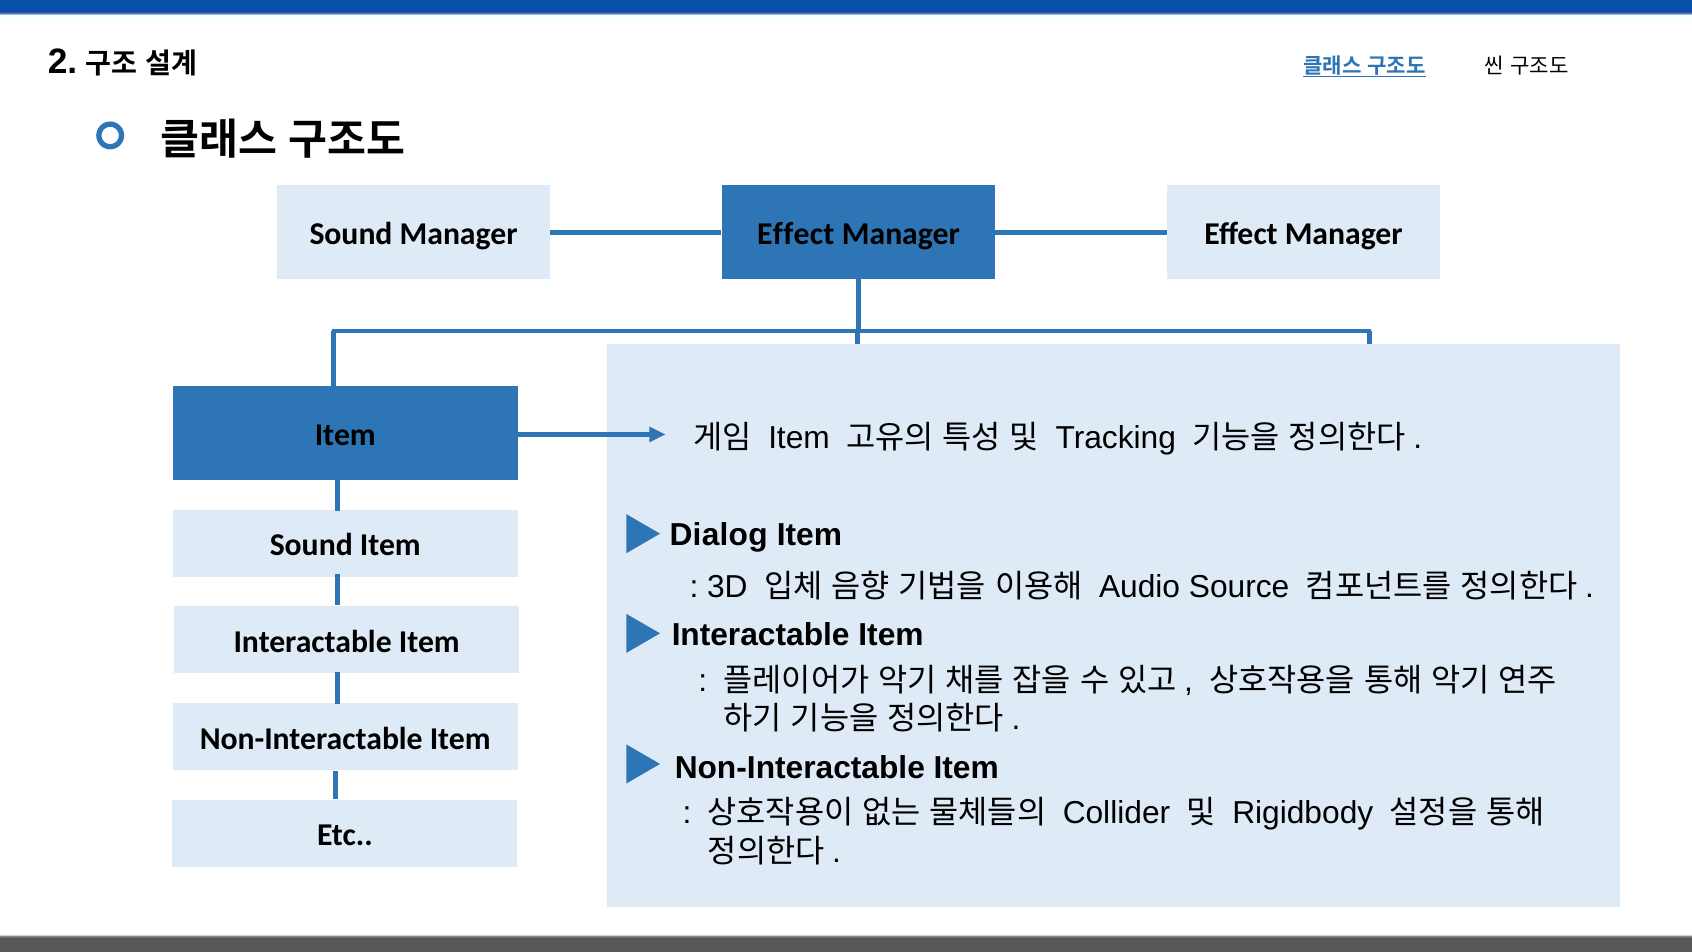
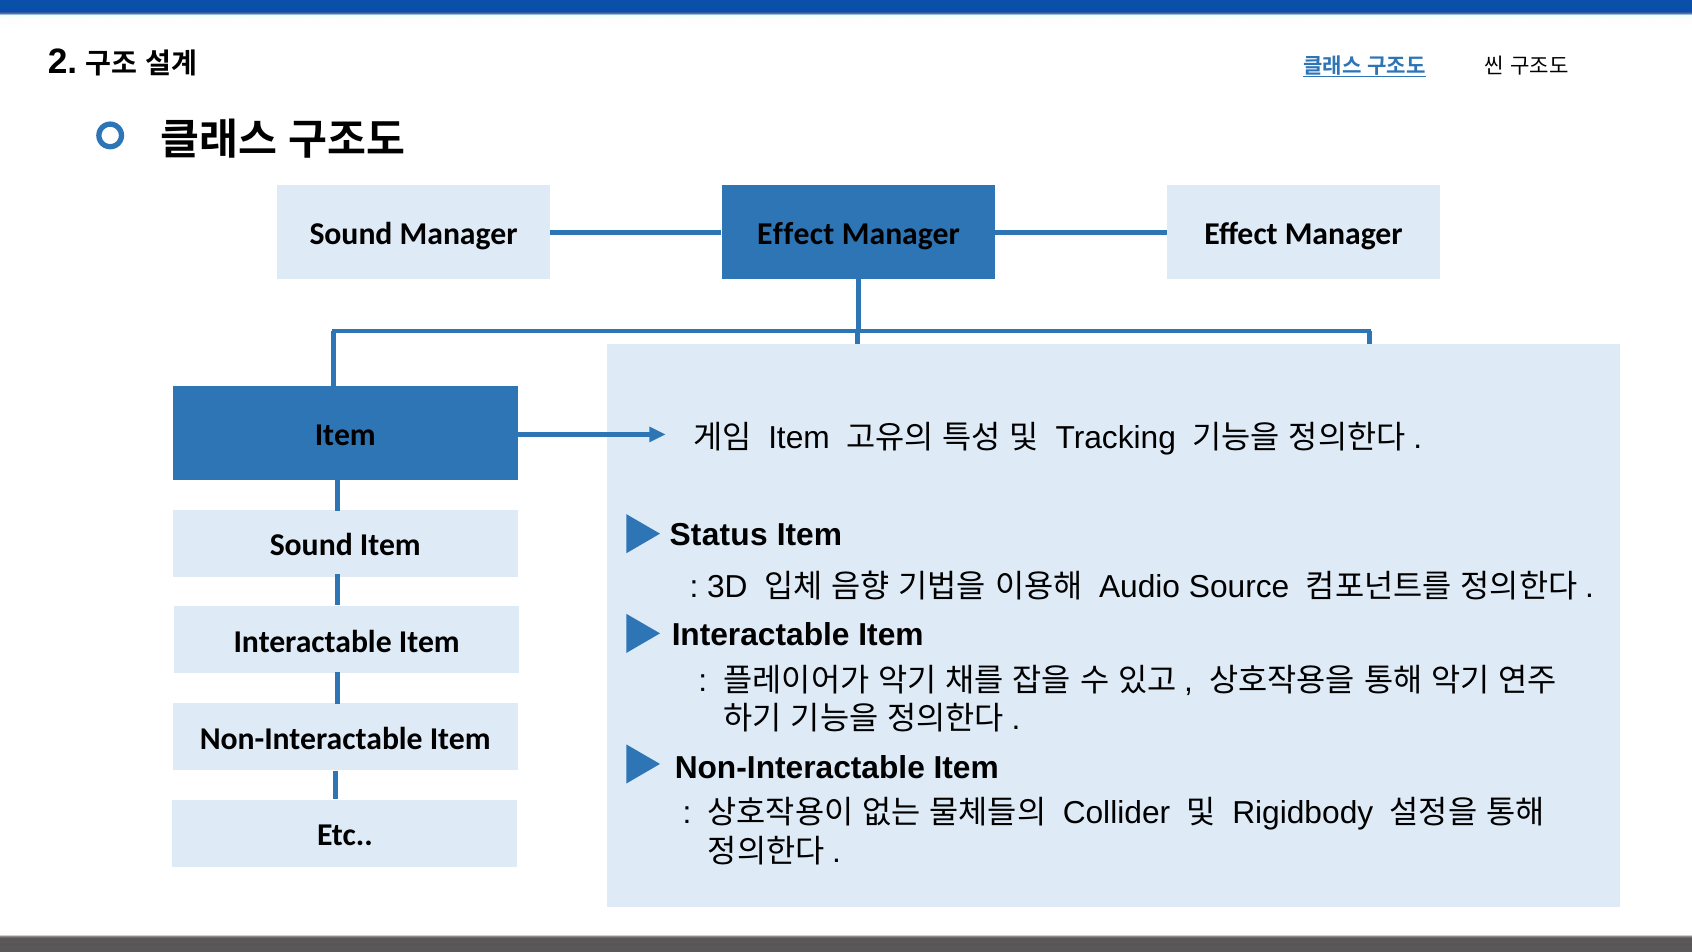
Dialog: Dialog -> Status (719, 535)
